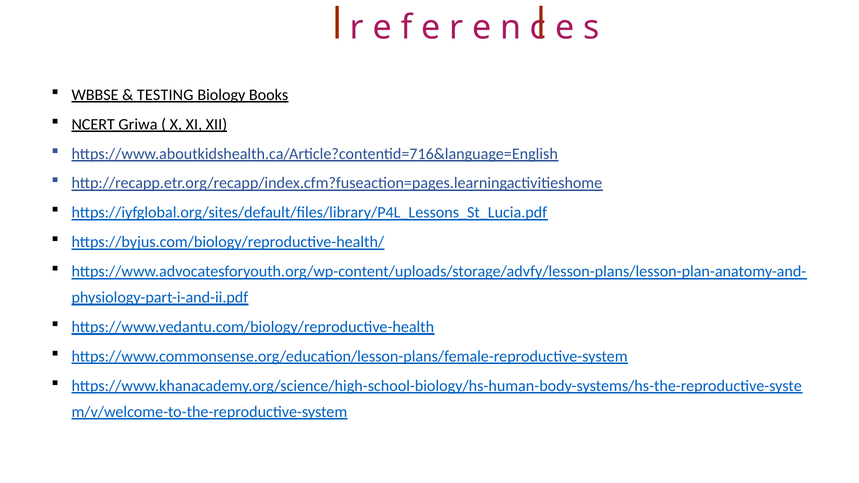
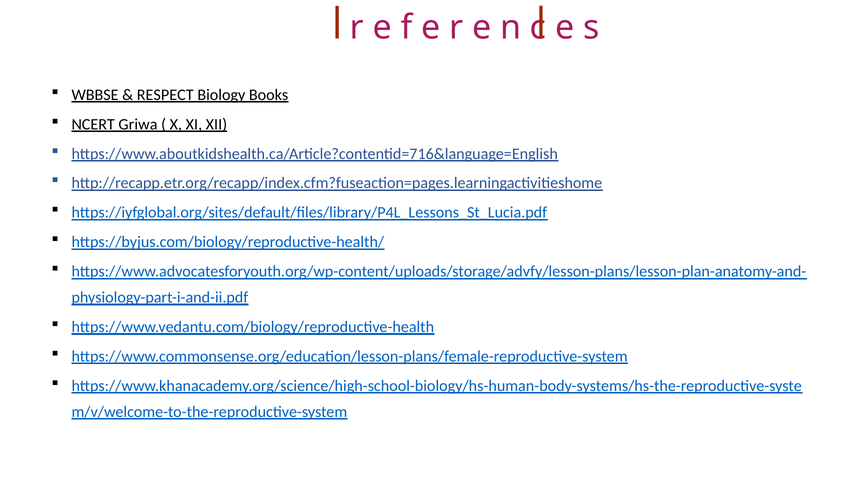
TESTING: TESTING -> RESPECT (165, 95)
